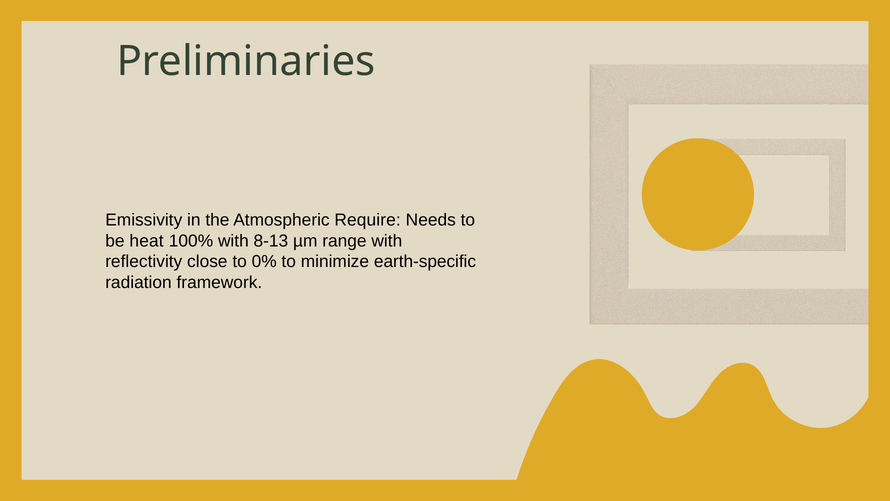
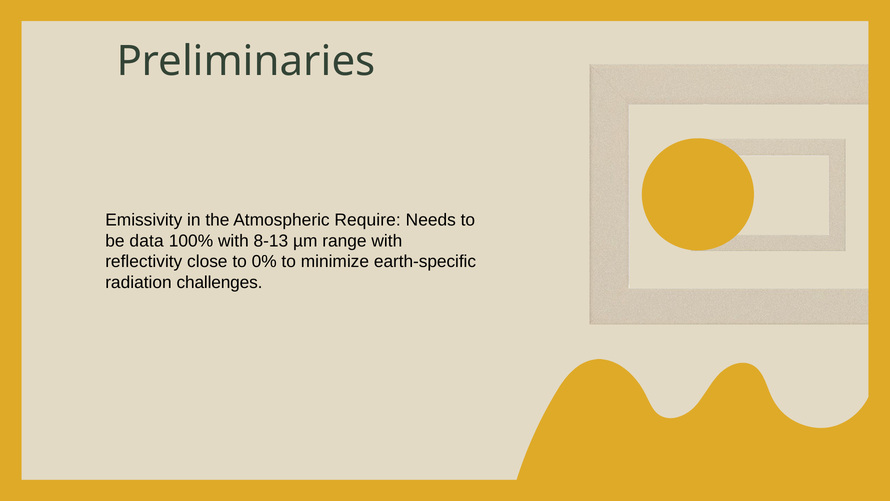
heat: heat -> data (147, 241)
framework: framework -> challenges (219, 282)
